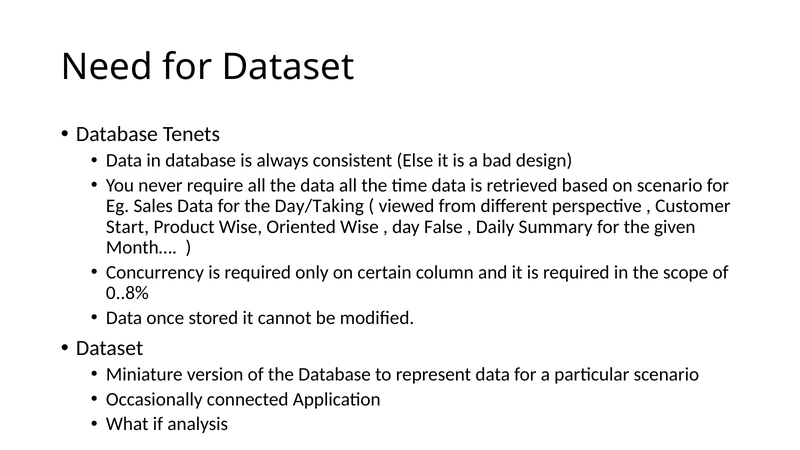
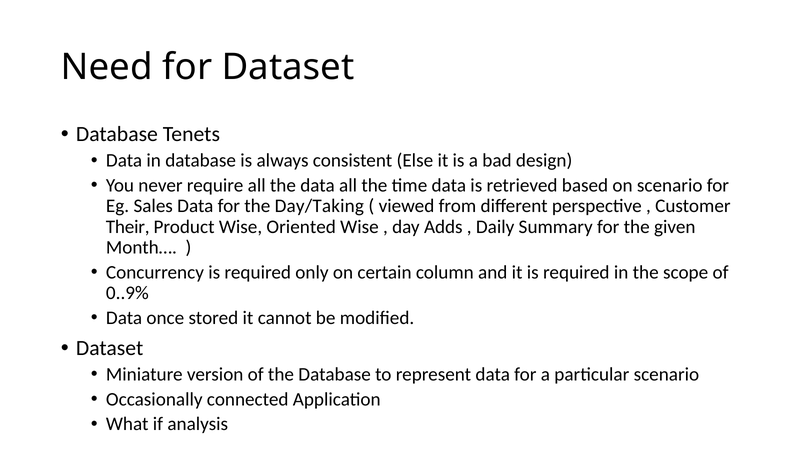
Start: Start -> Their (128, 227)
False: False -> Adds (443, 227)
0..8%: 0..8% -> 0..9% (127, 293)
